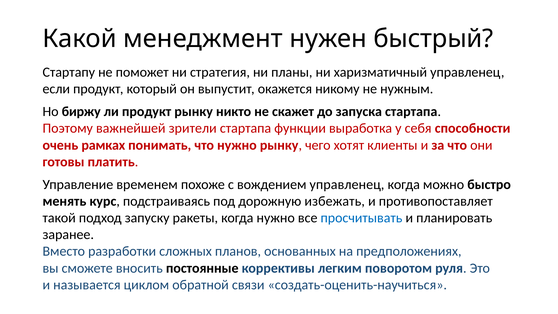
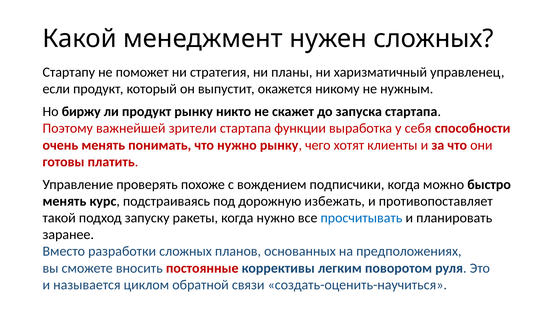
нужен быстрый: быстрый -> сложных (433, 39)
очень рамках: рамках -> менять (103, 145)
временем: временем -> проверять (147, 184)
вождением управленец: управленец -> подписчики (347, 184)
постоянные colour: black -> red (202, 268)
